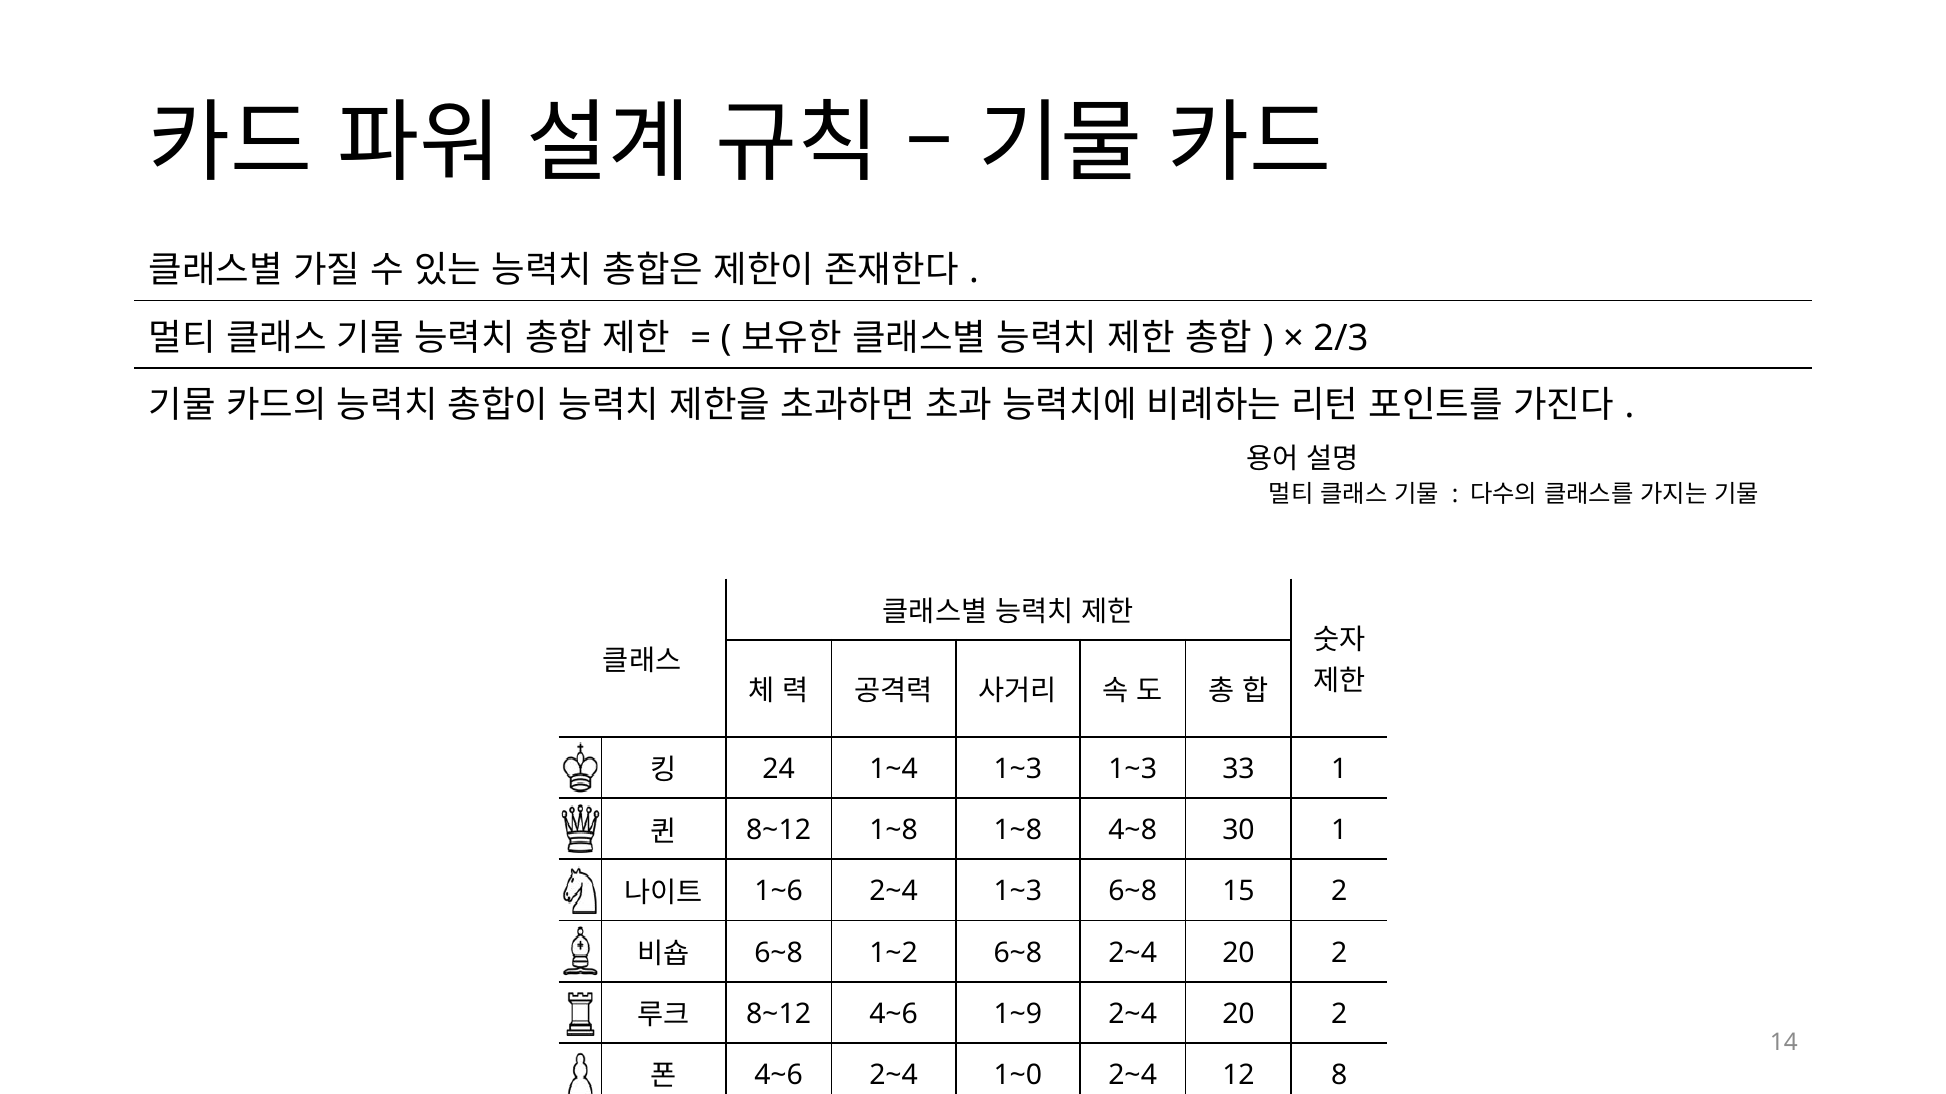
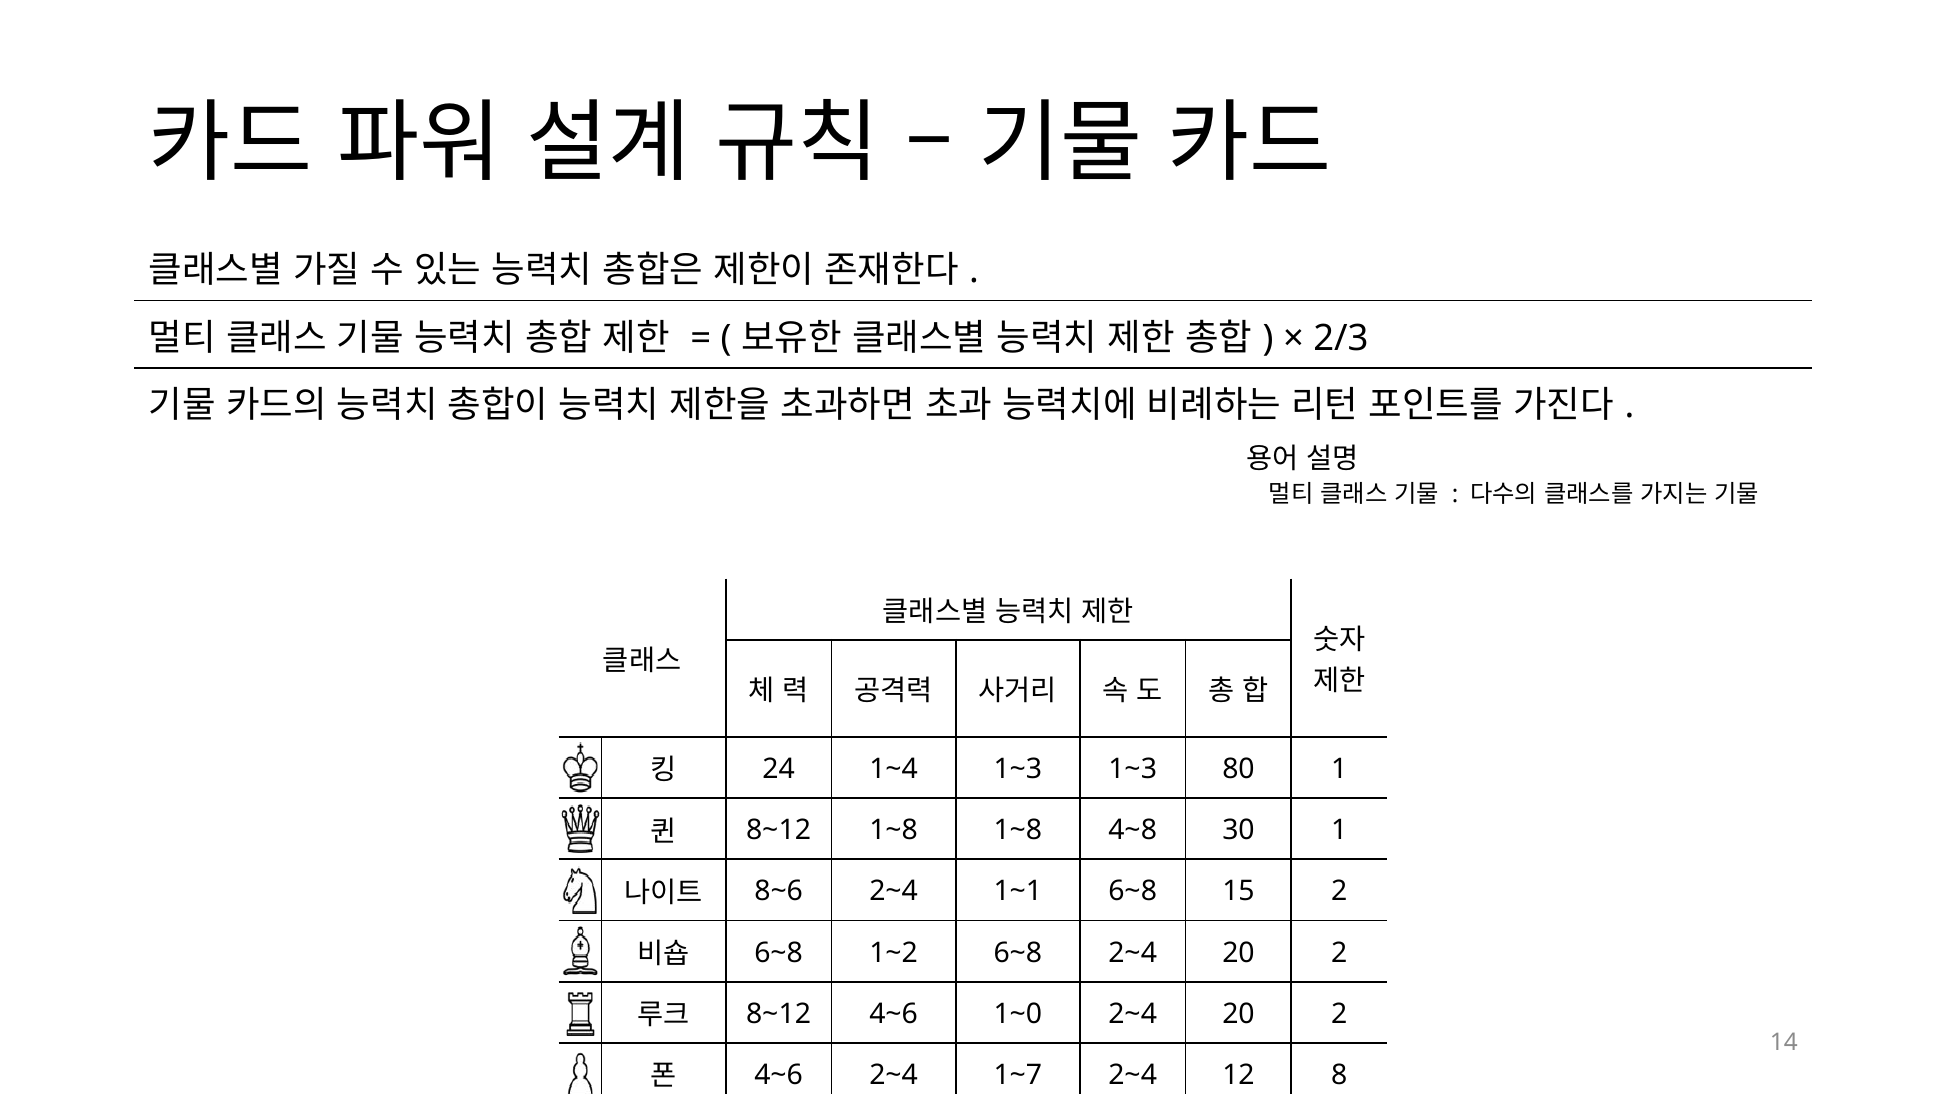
33: 33 -> 80 (1238, 770)
1~6: 1~6 -> 8~6 (779, 892)
2~4 1~3: 1~3 -> 1~1 (1018, 892)
1~9: 1~9 -> 1~0 (1018, 1015)
1~0: 1~0 -> 1~7 (1018, 1076)
